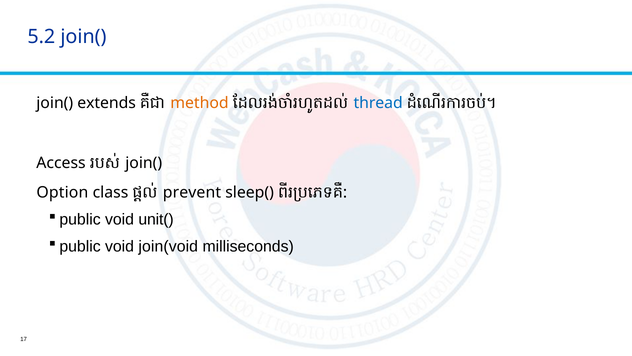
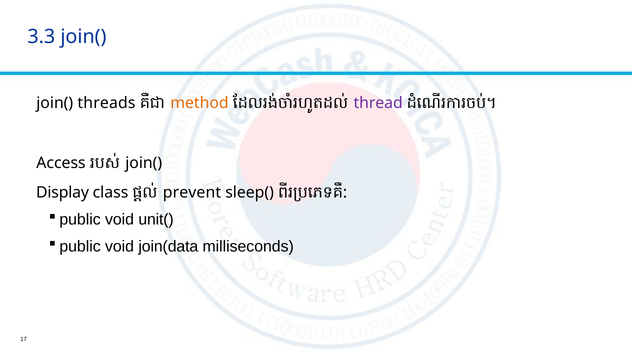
5.2: 5.2 -> 3.3 (41, 37)
extends: extends -> threads (106, 103)
thread colour: blue -> purple (378, 103)
Option: Option -> Display (63, 192)
join(void: join(void -> join(data (168, 246)
